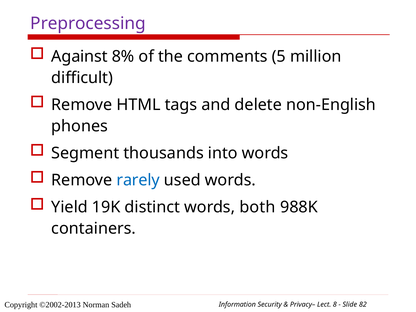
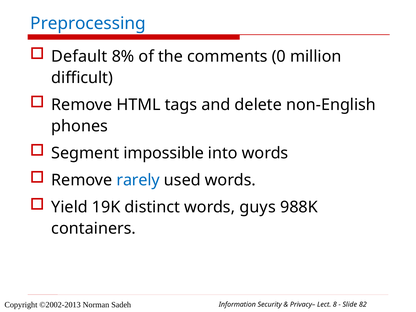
Preprocessing colour: purple -> blue (88, 23)
Against: Against -> Default (79, 56)
5: 5 -> 0 (279, 56)
thousands: thousands -> impossible (164, 153)
both: both -> guys (258, 207)
